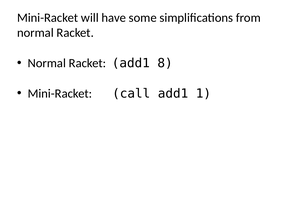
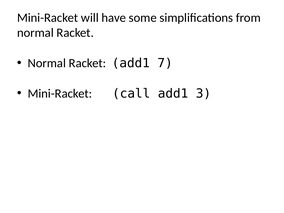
8: 8 -> 7 (165, 63)
1: 1 -> 3 (203, 93)
